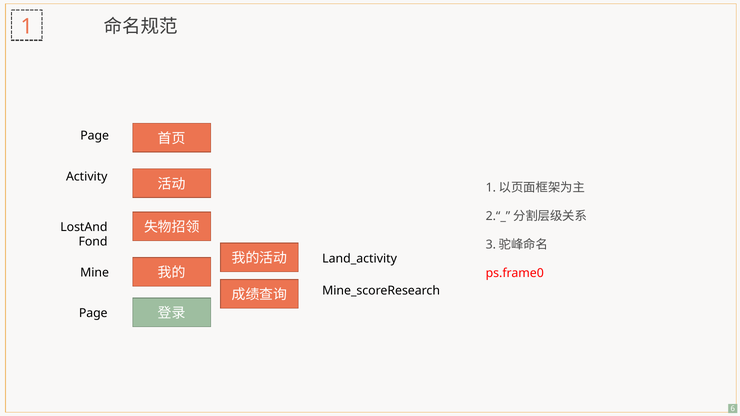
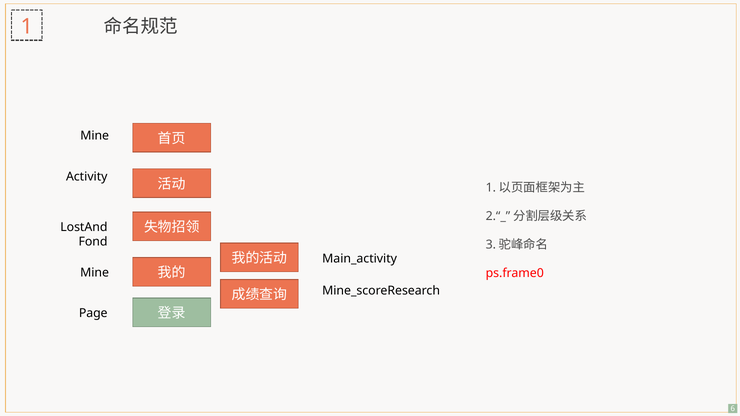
Page: Page -> Mine (95, 136)
Land_activity: Land_activity -> Main_activity (360, 259)
